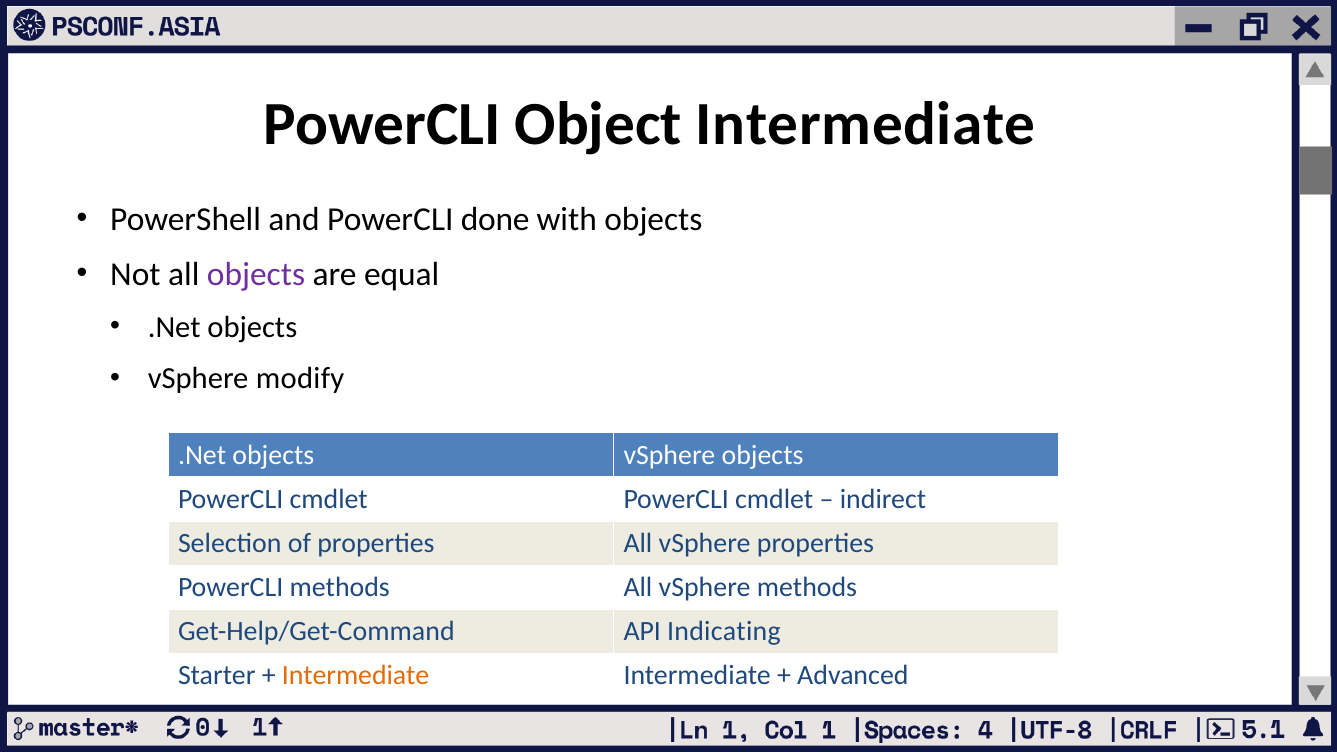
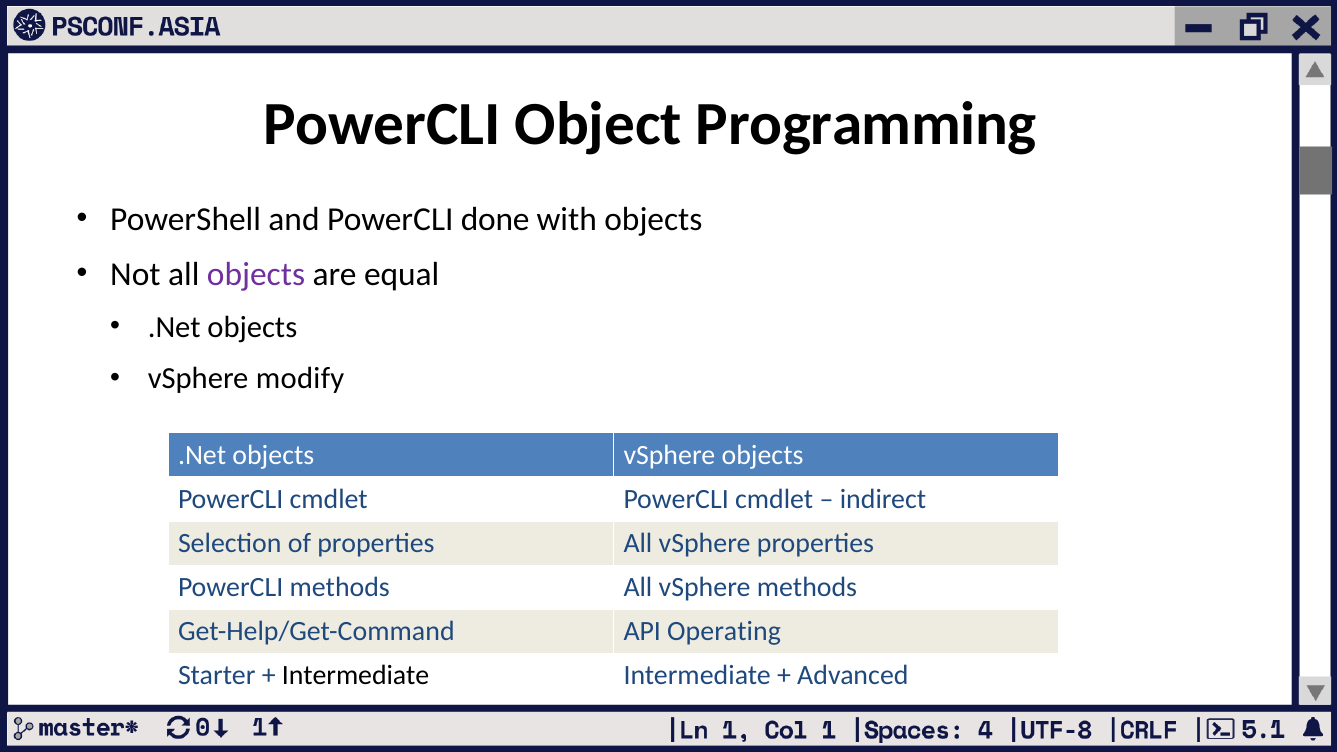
Object Intermediate: Intermediate -> Programming (866, 124)
Indicating: Indicating -> Operating (724, 632)
Intermediate colour: orange -> black (356, 676)
